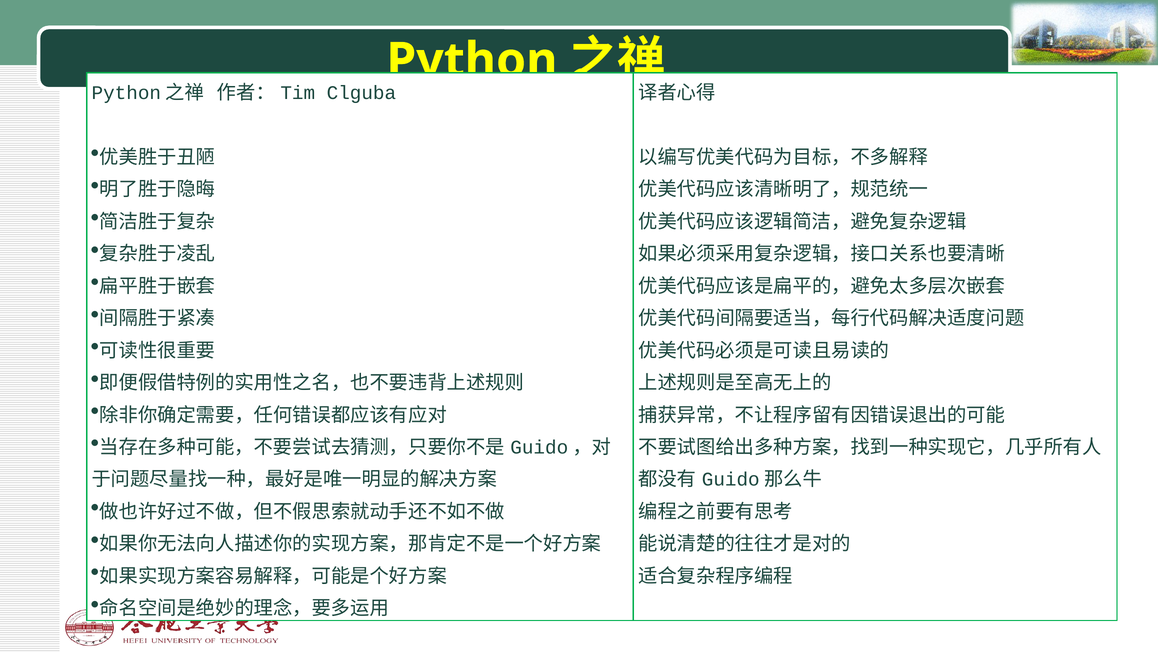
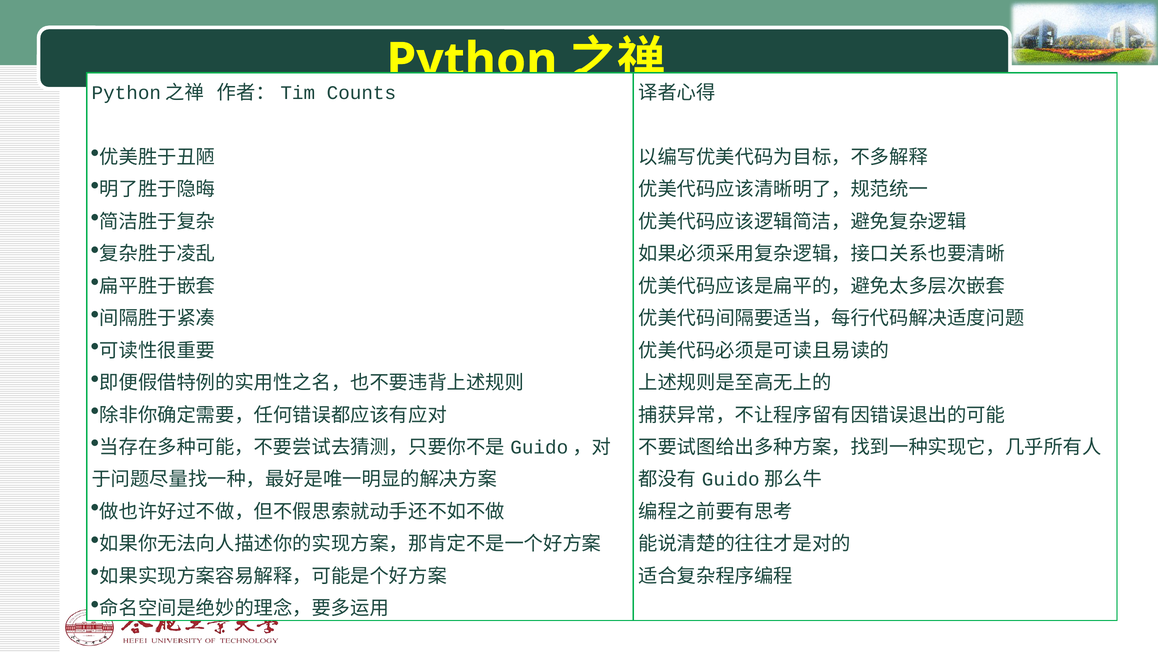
Clguba: Clguba -> Counts (361, 93)
